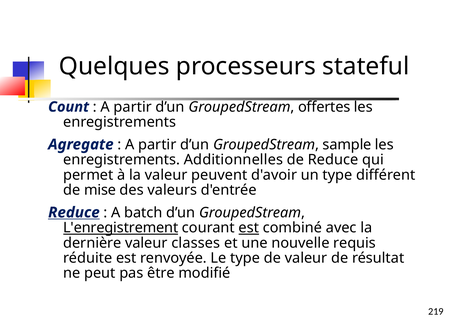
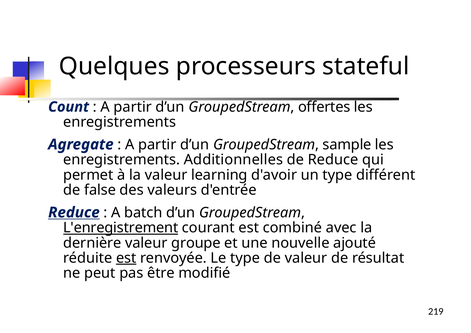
peuvent: peuvent -> learning (219, 175)
mise: mise -> false (100, 190)
est underline: present -> none (249, 228)
classes: classes -> groupe (196, 243)
requis: requis -> ajouté (355, 243)
est underline: none -> present (126, 258)
